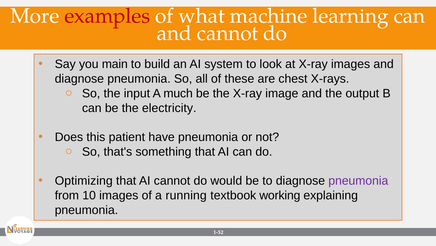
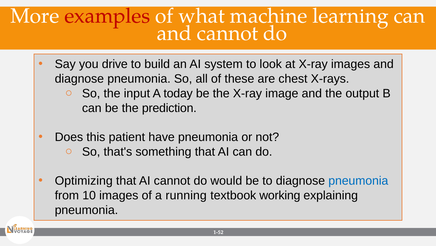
main: main -> drive (115, 64)
much: much -> today (178, 93)
electricity: electricity -> prediction (169, 108)
pneumonia colour: purple -> blue (358, 180)
